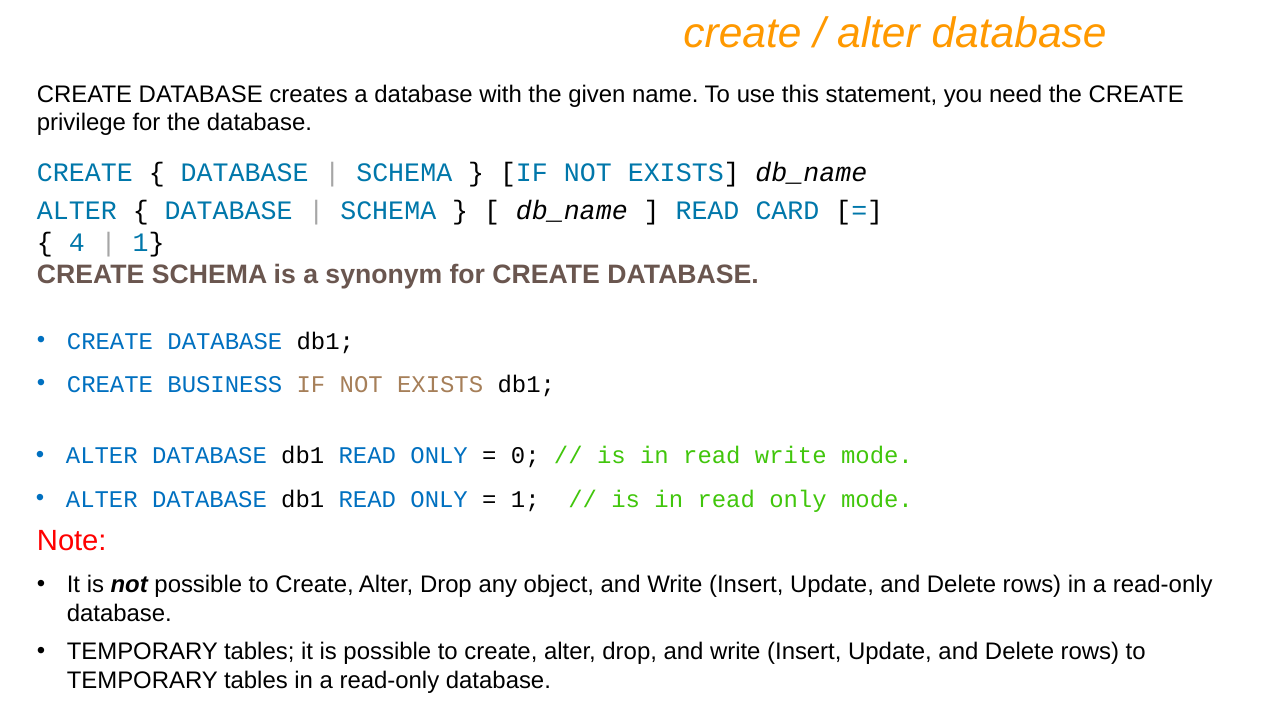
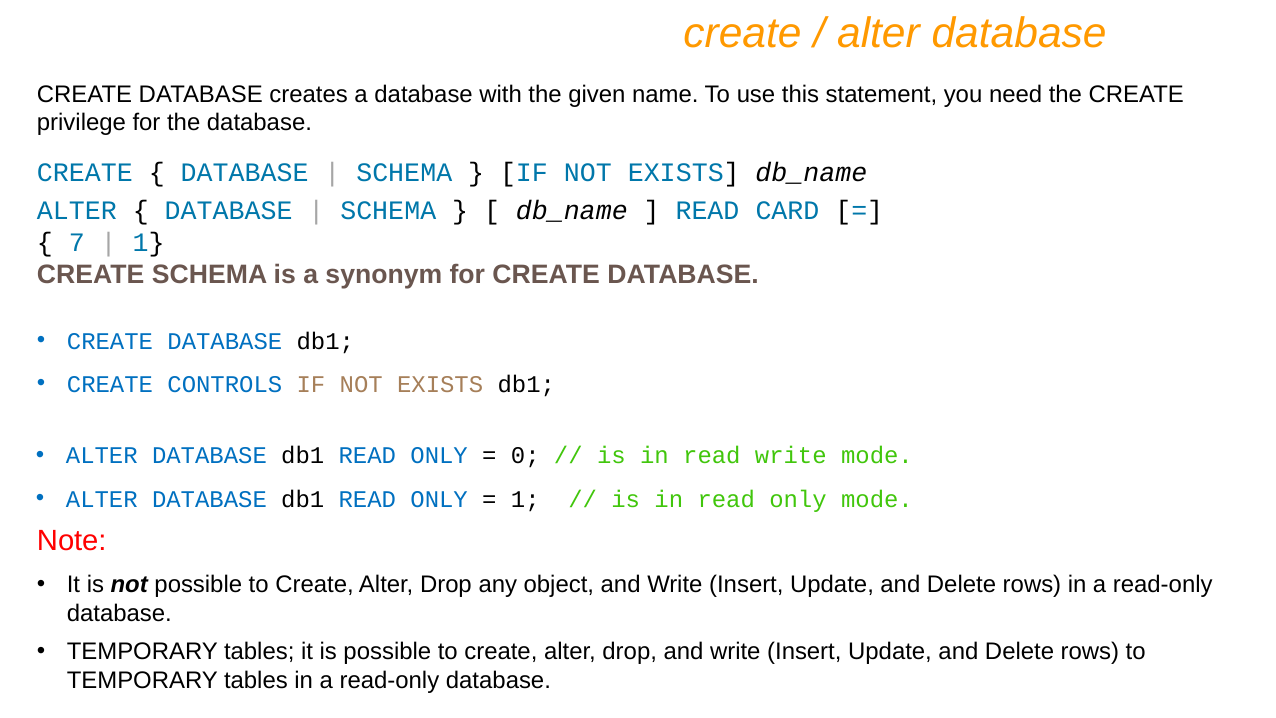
4: 4 -> 7 (77, 243)
BUSINESS: BUSINESS -> CONTROLS (225, 384)
